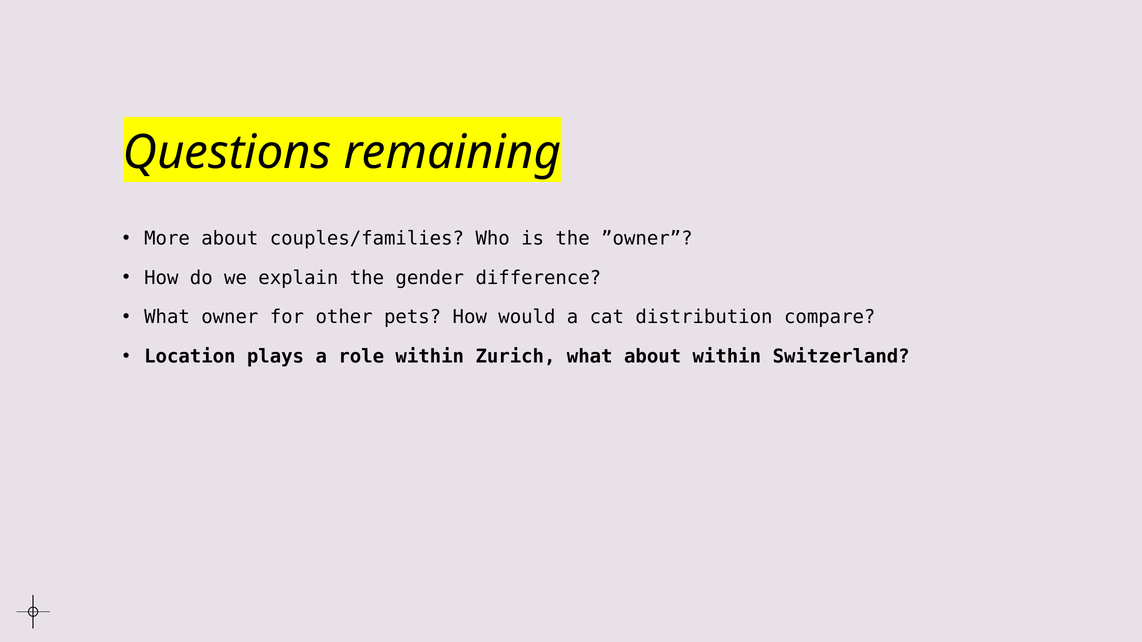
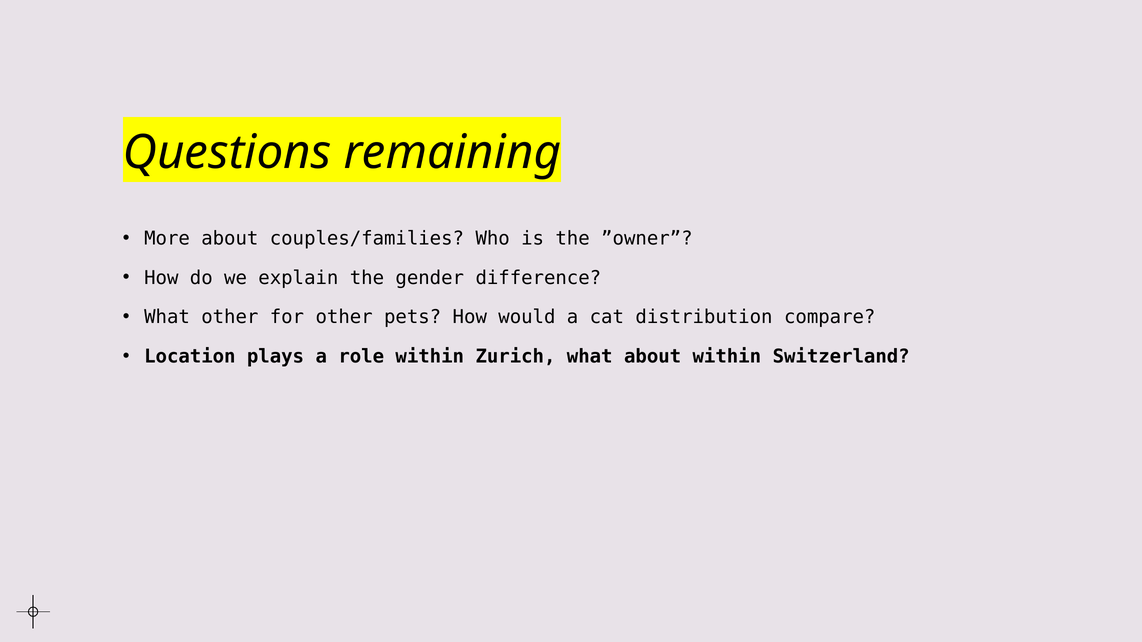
What owner: owner -> other (230, 317)
